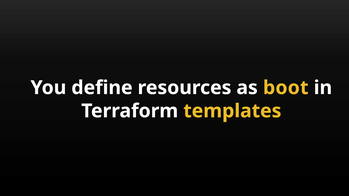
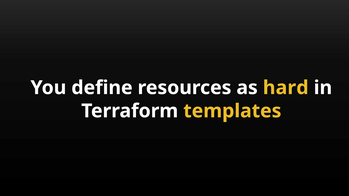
boot: boot -> hard (286, 88)
